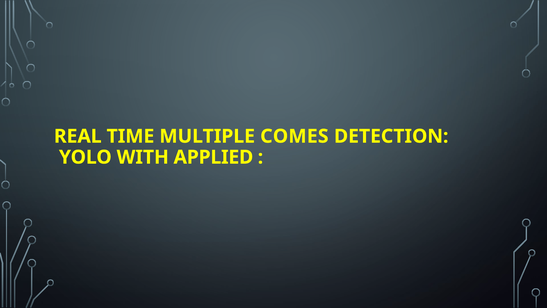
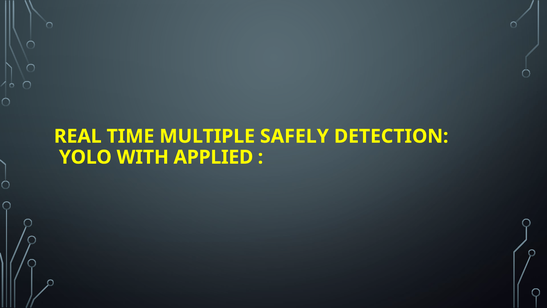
COMES: COMES -> SAFELY (294, 136)
